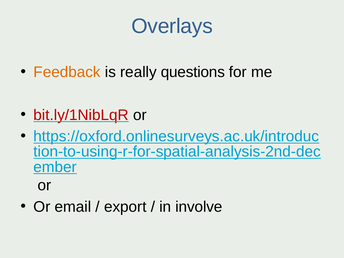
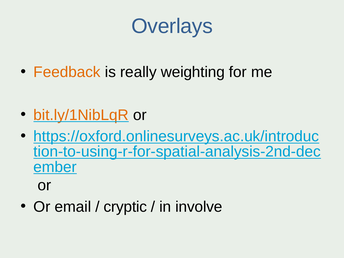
questions: questions -> weighting (193, 72)
bit.ly/1NibLqR colour: red -> orange (81, 115)
export: export -> cryptic (125, 207)
